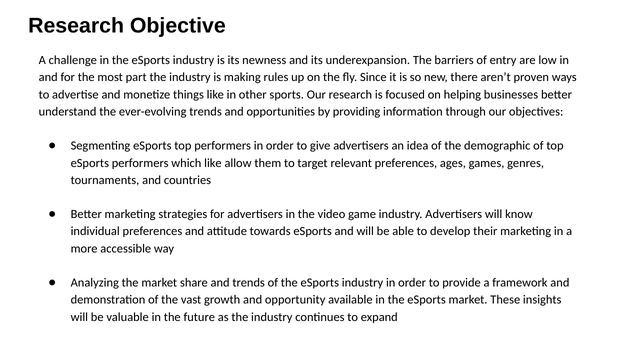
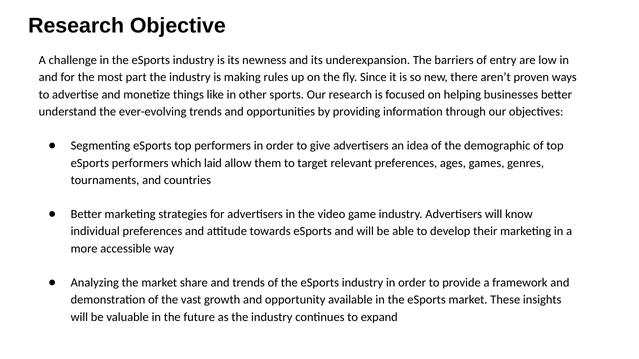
which like: like -> laid (213, 163)
